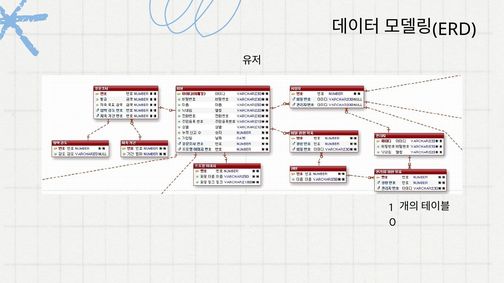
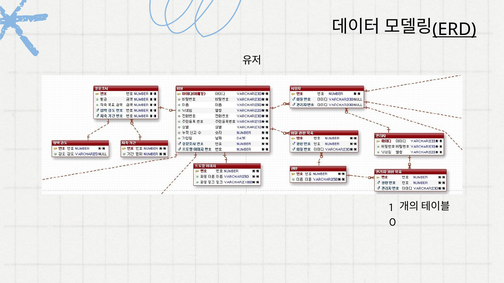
ERD underline: none -> present (454, 29)
